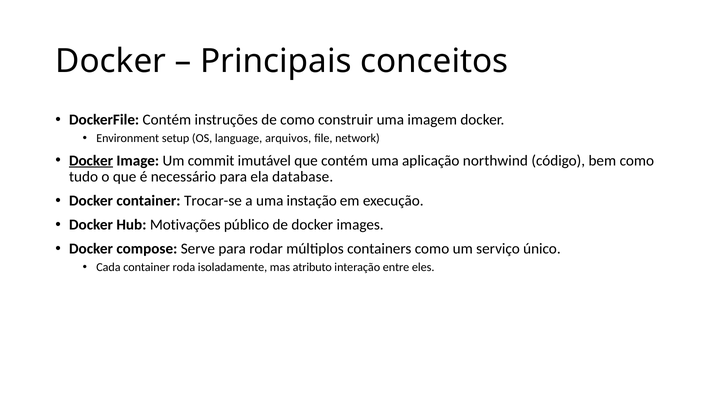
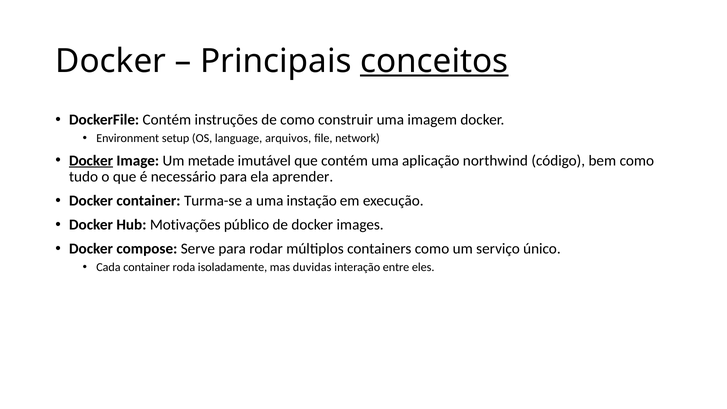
conceitos underline: none -> present (434, 61)
commit: commit -> metade (211, 160)
database: database -> aprender (303, 177)
Trocar-se: Trocar-se -> Turma-se (213, 201)
atributo: atributo -> duvidas (312, 267)
